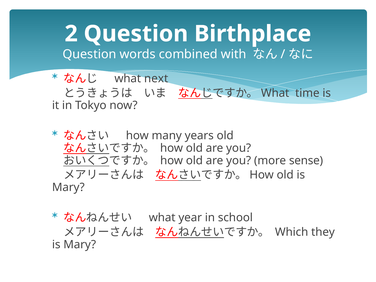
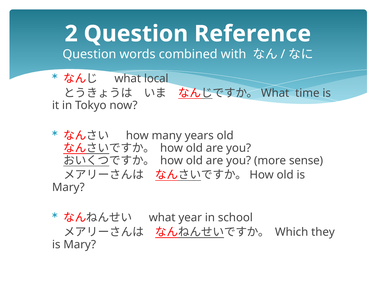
Birthplace: Birthplace -> Reference (253, 34)
next: next -> local (156, 79)
